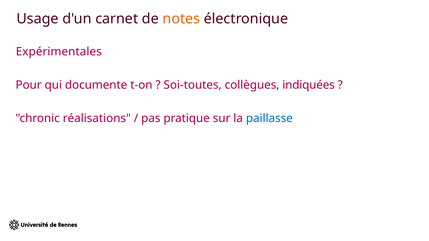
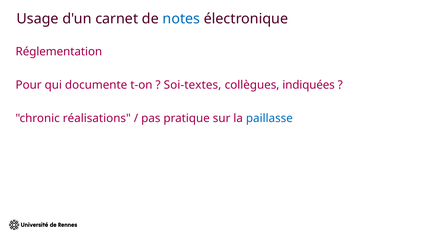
notes colour: orange -> blue (181, 19)
Expérimentales: Expérimentales -> Réglementation (59, 52)
Soi-toutes: Soi-toutes -> Soi-textes (193, 85)
